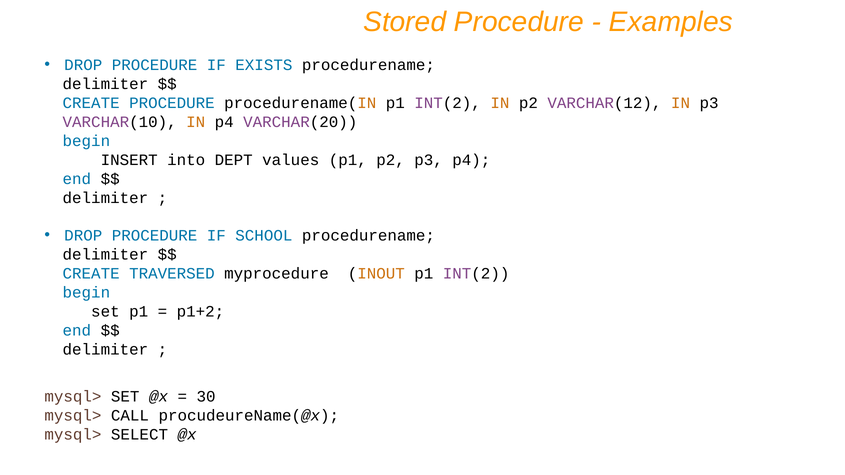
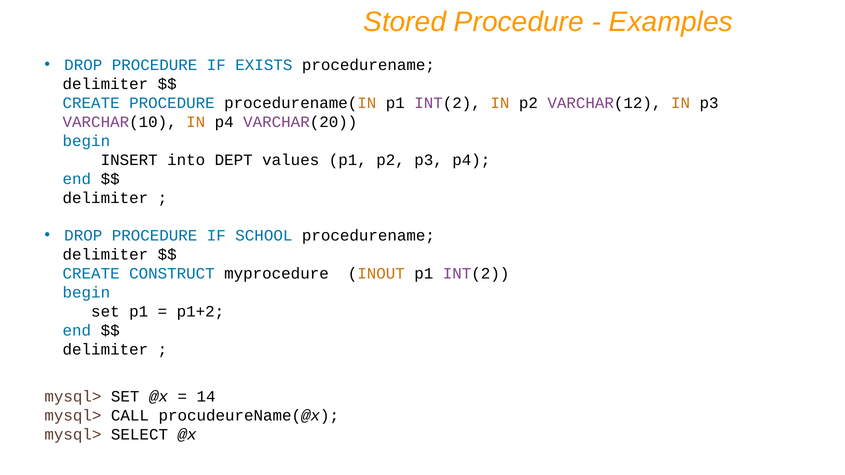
TRAVERSED: TRAVERSED -> CONSTRUCT (172, 274)
30: 30 -> 14 (206, 397)
